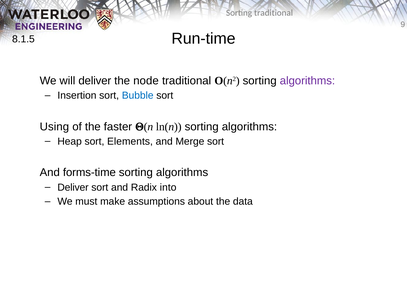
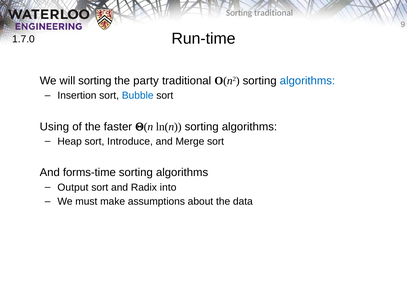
8.1.5: 8.1.5 -> 1.7.0 (23, 39)
will deliver: deliver -> sorting (95, 81)
node: node -> party (146, 81)
algorithms colour: purple -> blue (307, 81)
Elements: Elements -> Introduce (130, 142)
Deliver: Deliver -> Output (73, 187)
